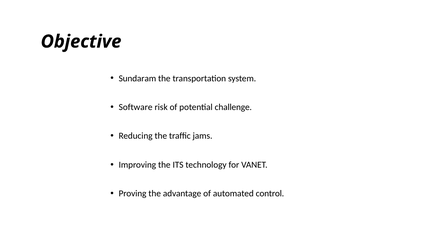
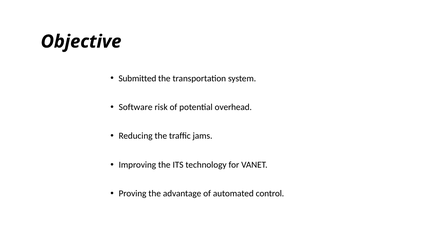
Sundaram: Sundaram -> Submitted (137, 78)
challenge: challenge -> overhead (233, 107)
